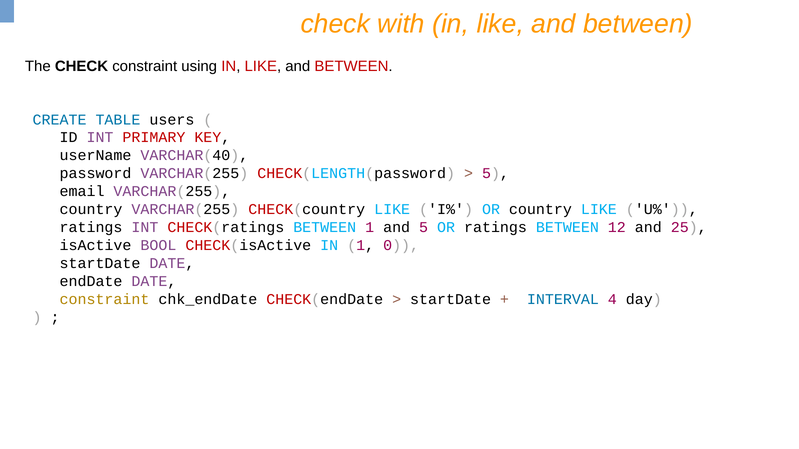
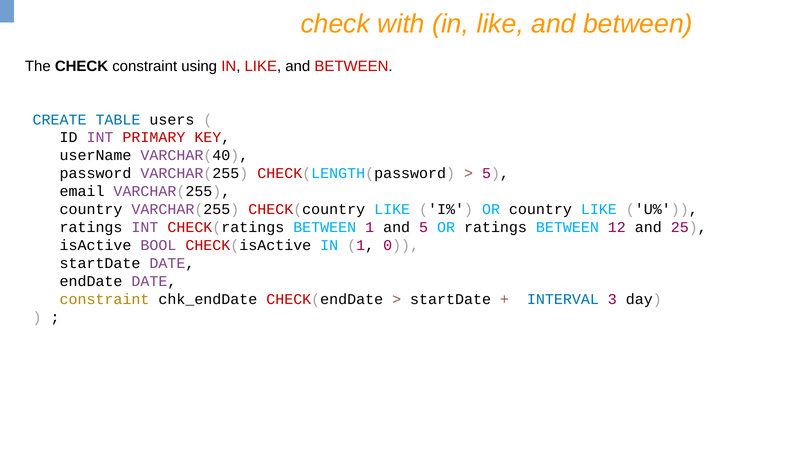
4: 4 -> 3 (612, 299)
